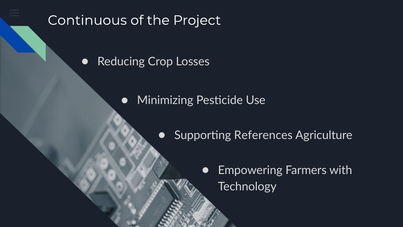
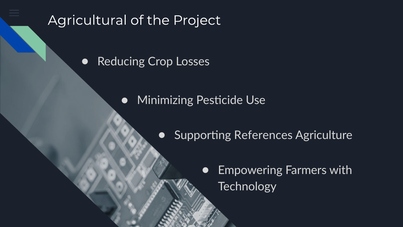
Continuous: Continuous -> Agricultural (87, 20)
